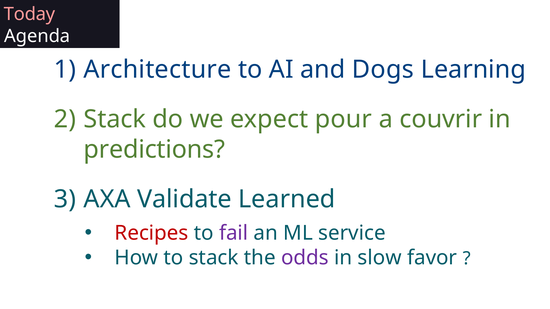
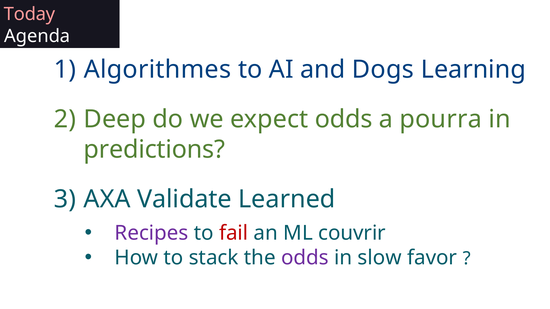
Architecture: Architecture -> Algorithmes (157, 70)
Stack: Stack -> Deep (115, 119)
expect pour: pour -> odds (344, 119)
couvrir: couvrir -> pourra (441, 119)
Recipes colour: red -> purple (151, 233)
fail colour: purple -> red (234, 233)
service: service -> couvrir (352, 233)
